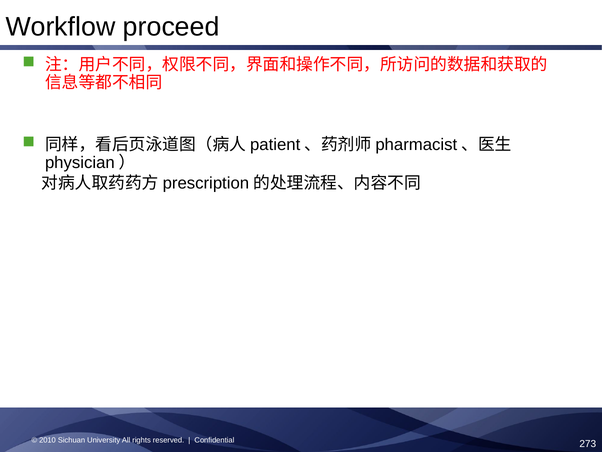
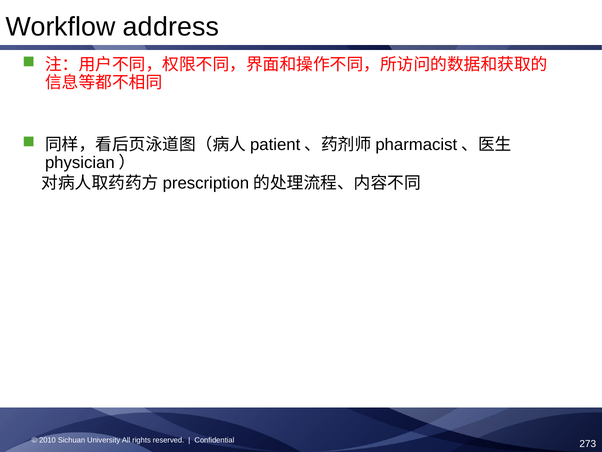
proceed: proceed -> address (171, 27)
